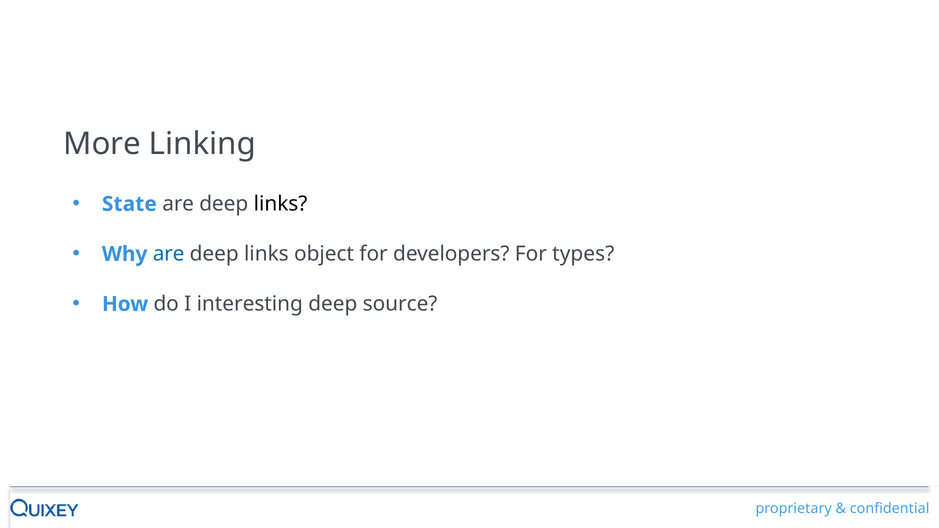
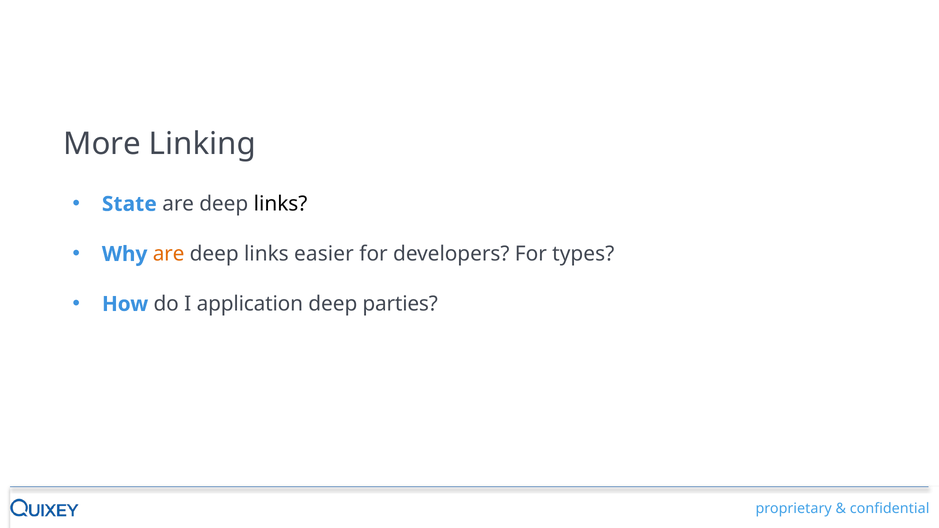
are colour: blue -> orange (169, 254)
object: object -> easier (324, 254)
interesting: interesting -> application (250, 304)
source: source -> parties (400, 304)
